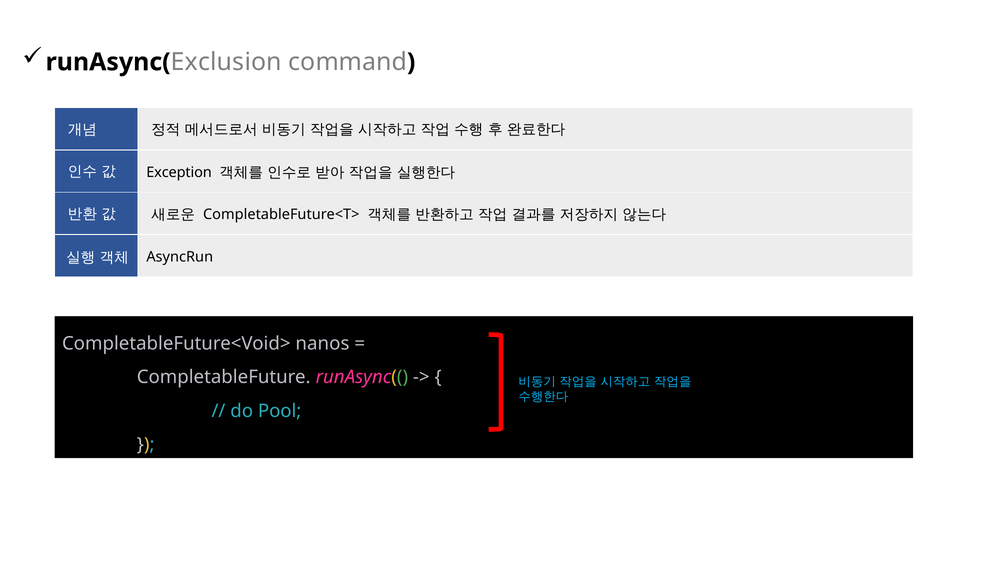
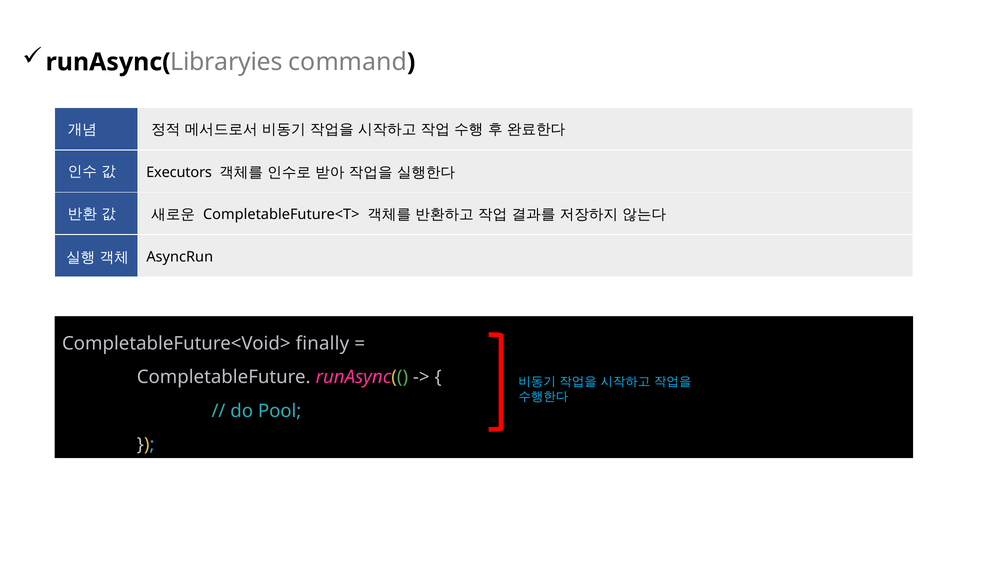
Exclusion: Exclusion -> Libraryies (226, 62)
Exception: Exception -> Executors (179, 172)
nanos: nanos -> finally (322, 343)
